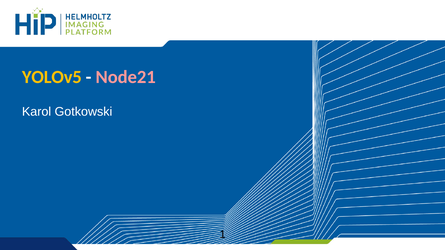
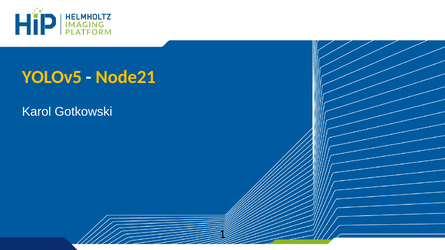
Node21 colour: pink -> yellow (126, 77)
